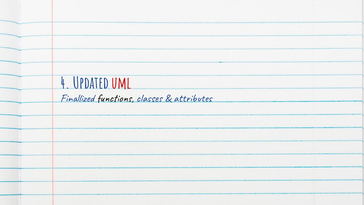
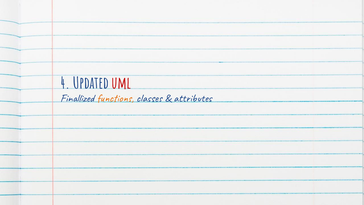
functions colour: black -> orange (115, 98)
